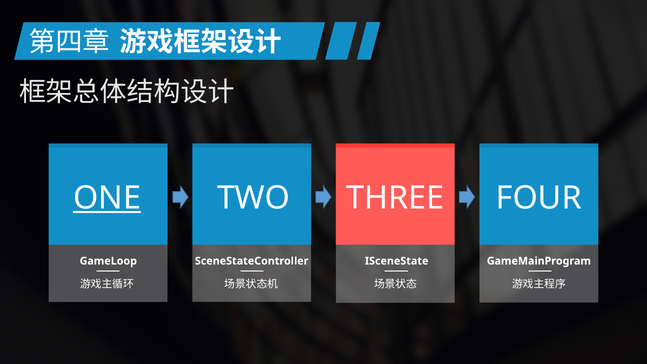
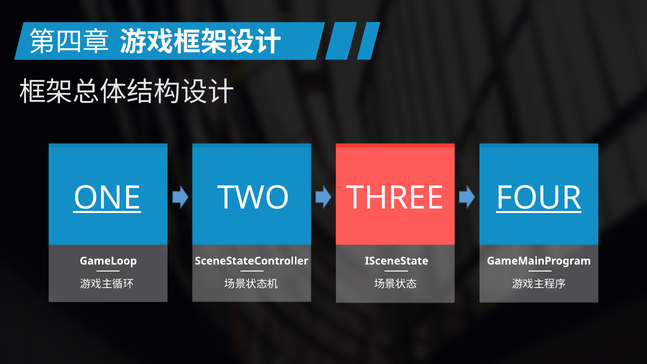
FOUR underline: none -> present (539, 198)
